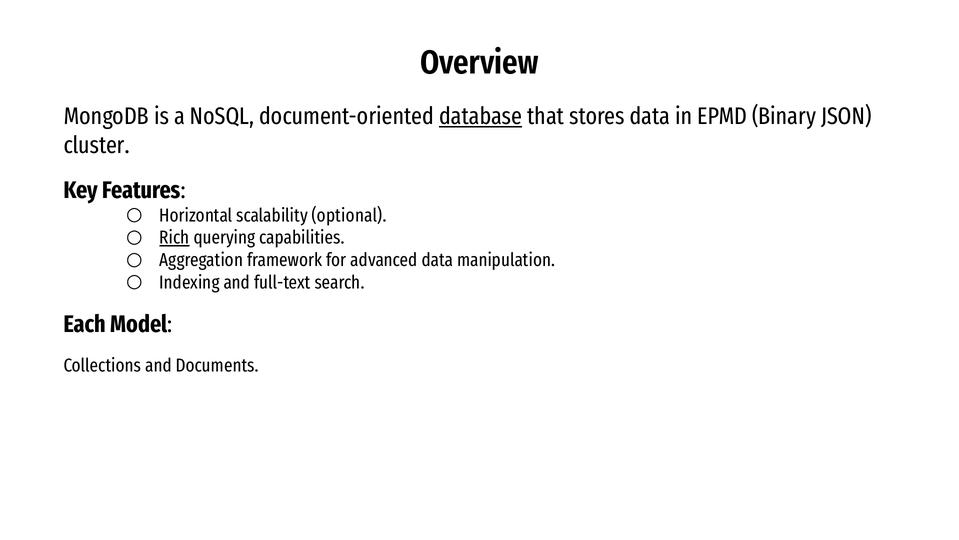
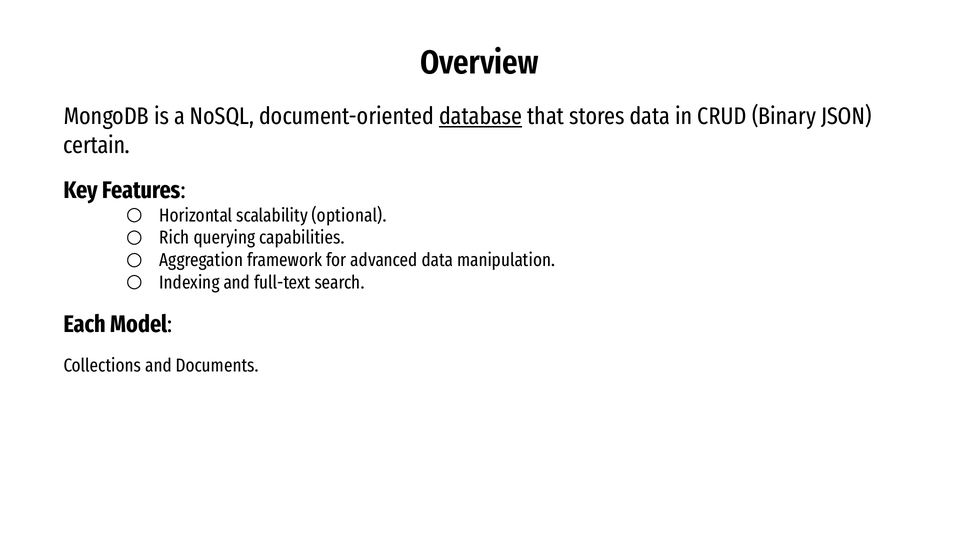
EPMD: EPMD -> CRUD (722, 116)
cluster: cluster -> certain (97, 145)
Rich underline: present -> none (174, 238)
